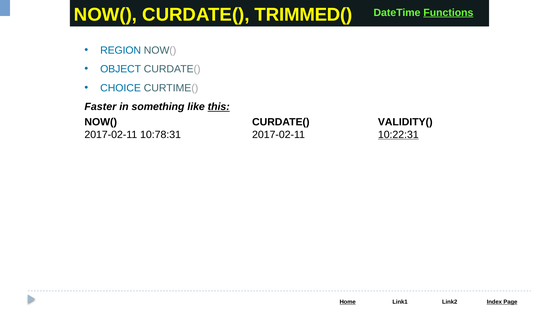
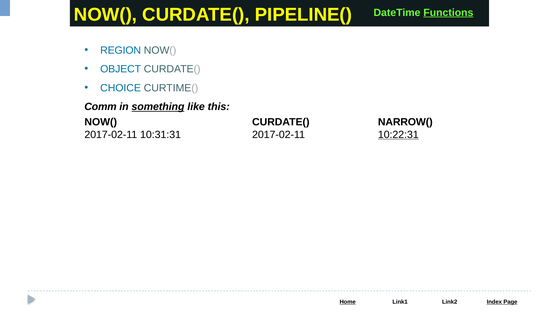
TRIMMED(: TRIMMED( -> PIPELINE( (303, 15)
Faster: Faster -> Comm (100, 107)
something underline: none -> present (158, 107)
this underline: present -> none (219, 107)
VALIDITY(: VALIDITY( -> NARROW( (405, 122)
10:78:31: 10:78:31 -> 10:31:31 (161, 135)
